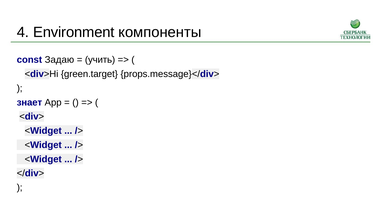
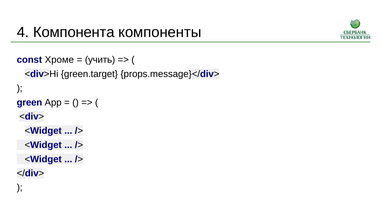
Environment: Environment -> Компонента (74, 32)
Задаю: Задаю -> Хроме (59, 60)
знает: знает -> green (29, 102)
